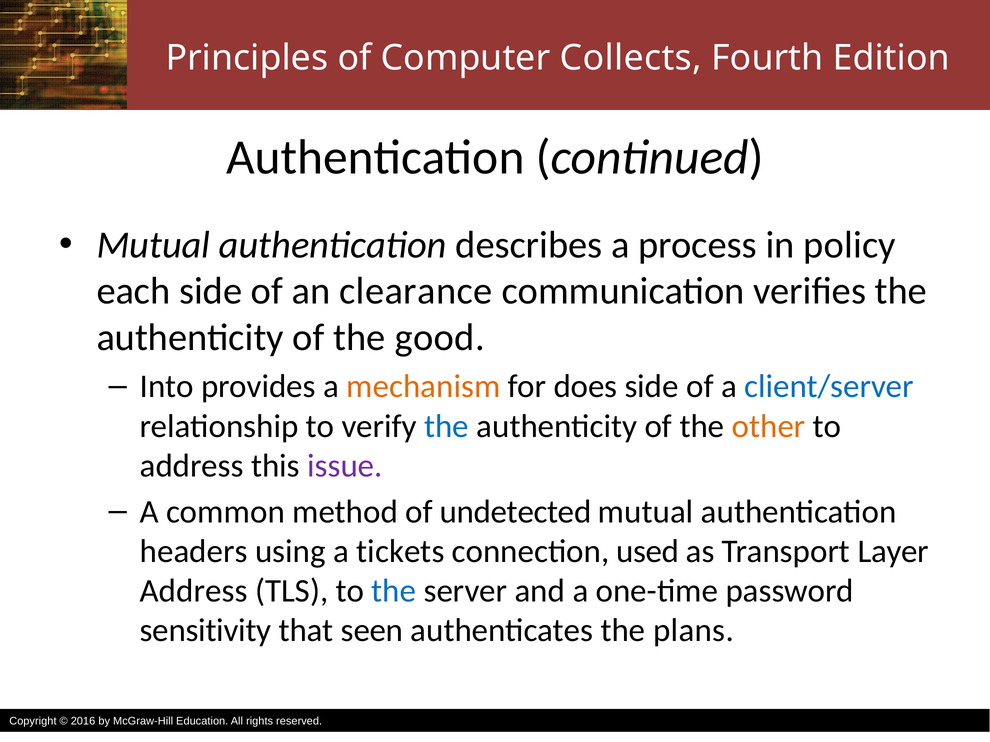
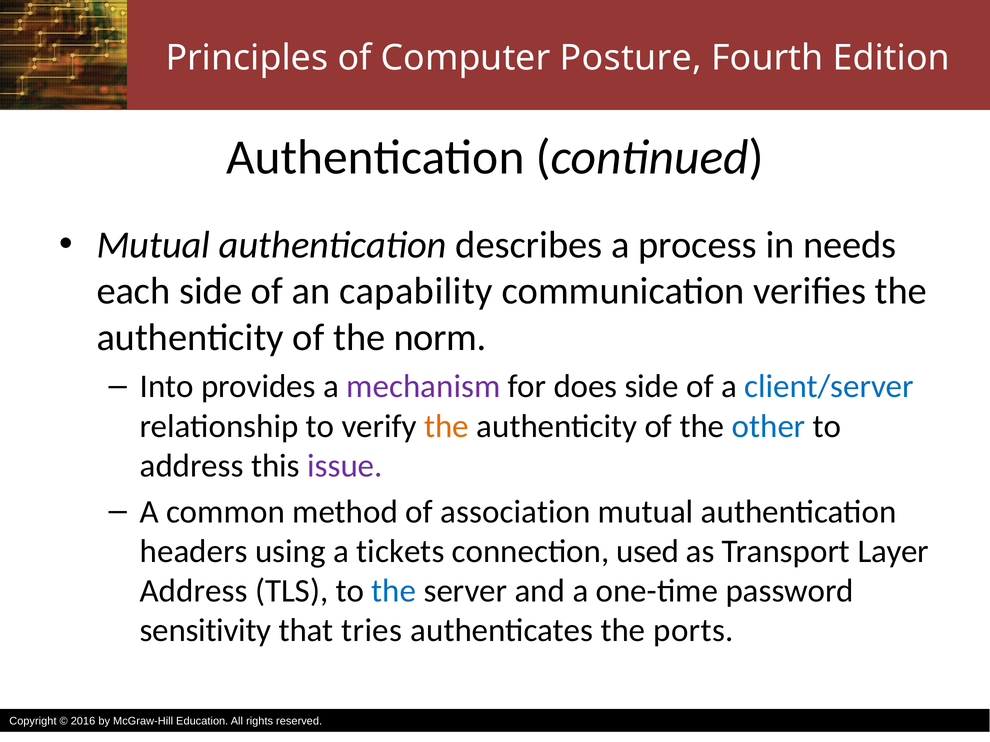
Collects: Collects -> Posture (631, 58)
policy: policy -> needs (850, 245)
clearance: clearance -> capability (416, 291)
good: good -> norm (440, 338)
mechanism colour: orange -> purple (423, 387)
the colour: blue -> orange (447, 426)
other colour: orange -> blue (769, 426)
undetected: undetected -> association (515, 512)
seen: seen -> tries (372, 631)
plans: plans -> ports (694, 631)
